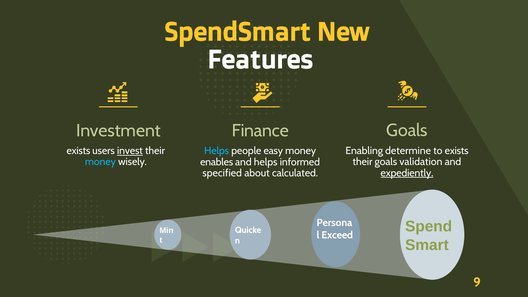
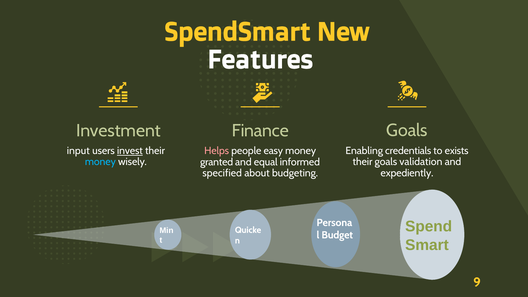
exists: exists -> input (78, 151)
determine: determine -> credentials (408, 151)
Helps colour: light blue -> pink (217, 151)
enables: enables -> granted (217, 162)
and helps: helps -> equal (266, 162)
calculated: calculated -> budgeting (295, 173)
expediently underline: present -> none (407, 173)
Exceed: Exceed -> Budget (337, 235)
